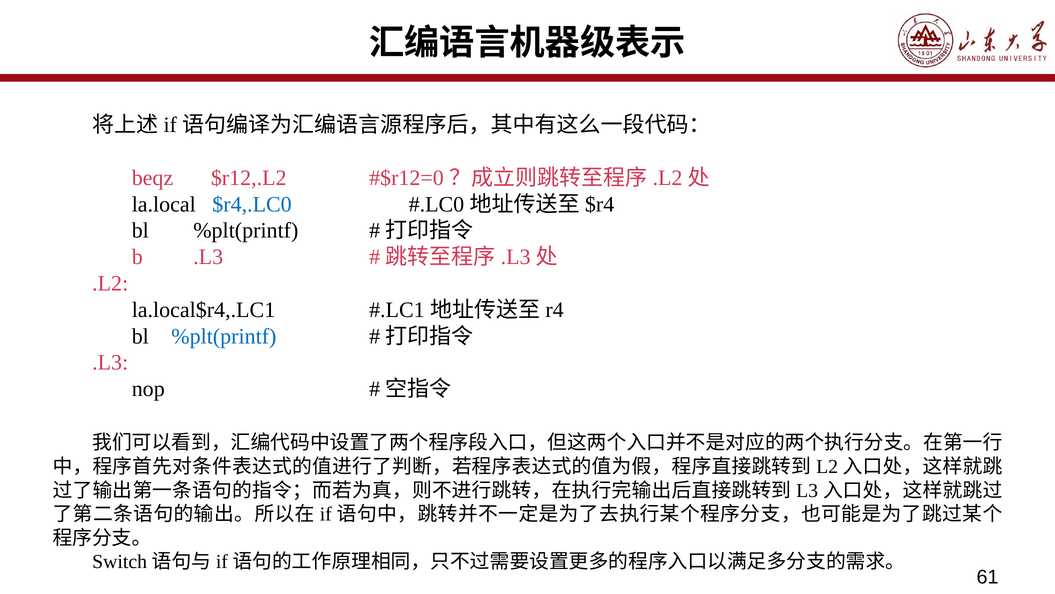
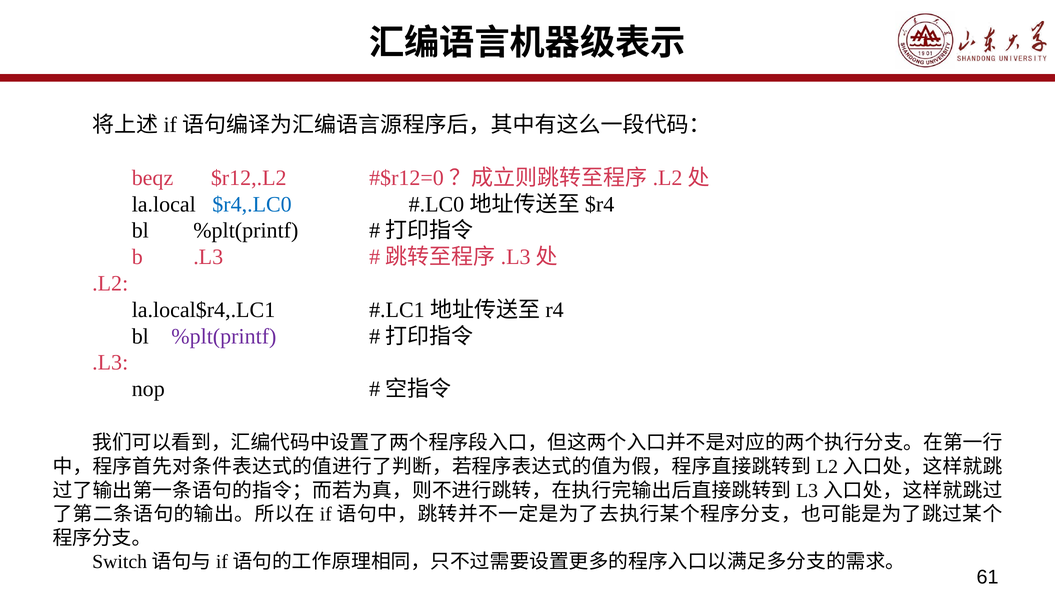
%plt(printf colour: blue -> purple (224, 336)
